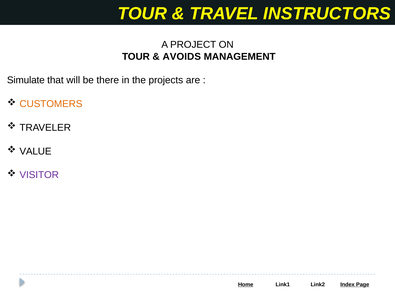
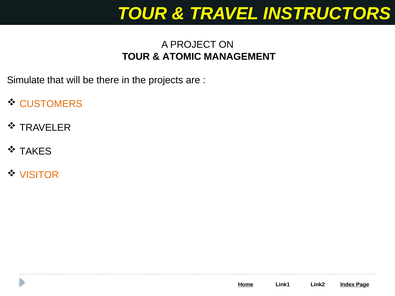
AVOIDS: AVOIDS -> ATOMIC (182, 57)
VALUE: VALUE -> TAKES (35, 151)
VISITOR colour: purple -> orange (39, 175)
